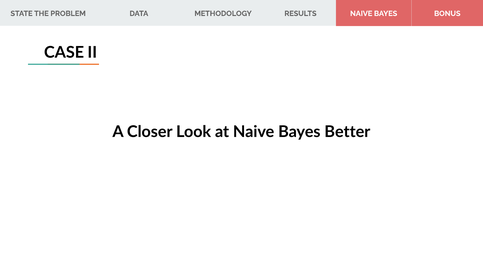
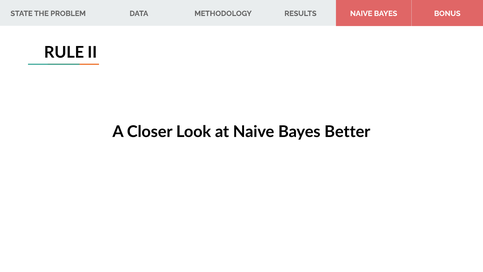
CASE: CASE -> RULE (64, 53)
